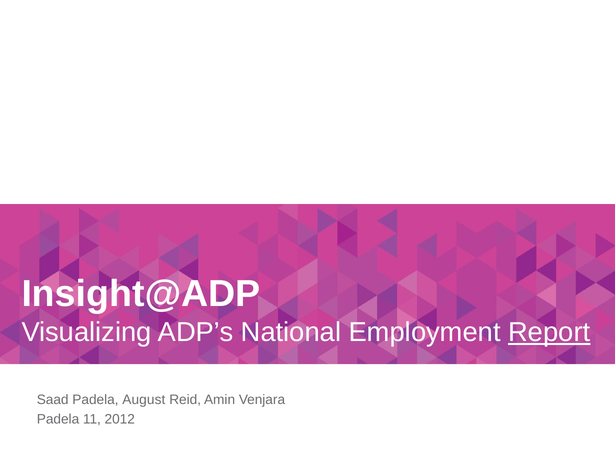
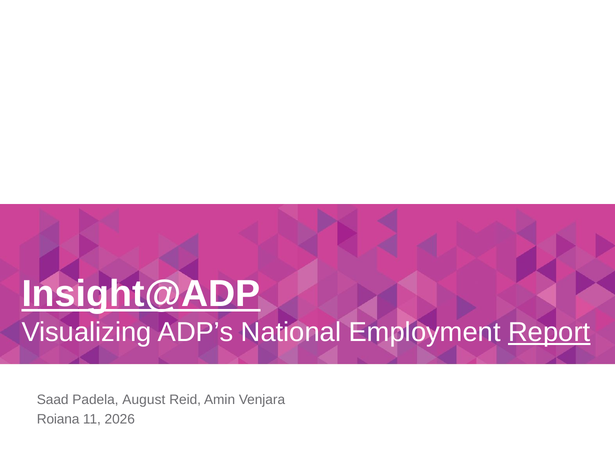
Insight@ADP underline: none -> present (141, 294)
Padela: Padela -> Roiana (58, 419)
2012: 2012 -> 2026 (120, 419)
